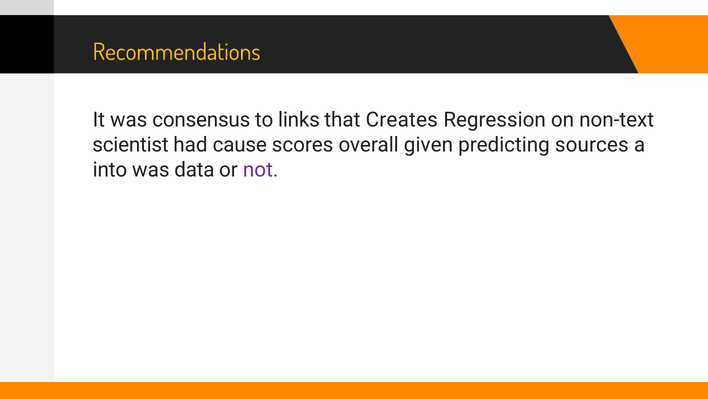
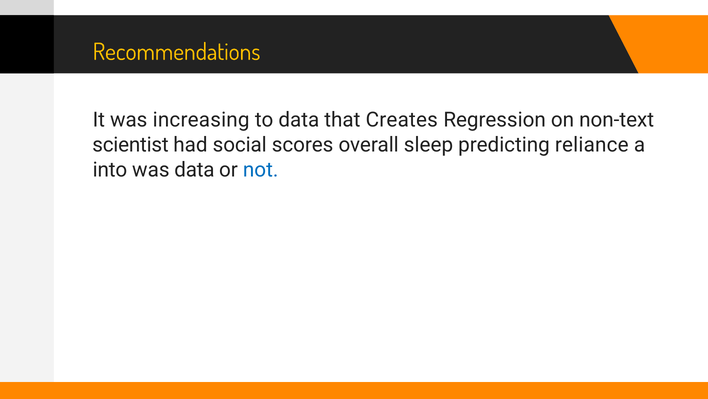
consensus: consensus -> increasing (201, 120)
to links: links -> data (299, 120)
cause: cause -> social (240, 145)
given: given -> sleep (428, 145)
sources: sources -> reliance (592, 145)
not colour: purple -> blue (261, 169)
